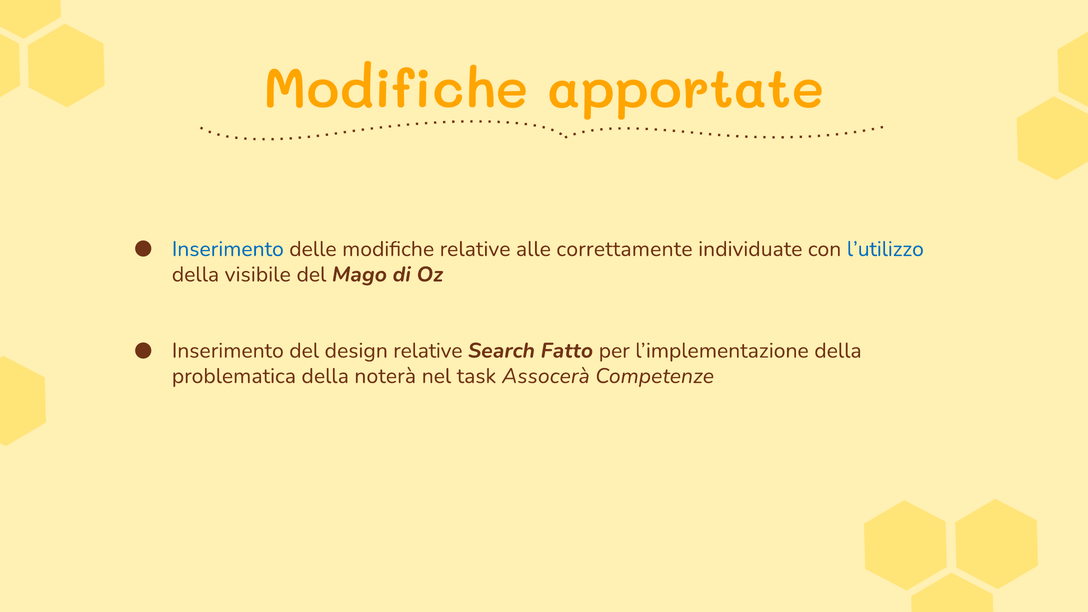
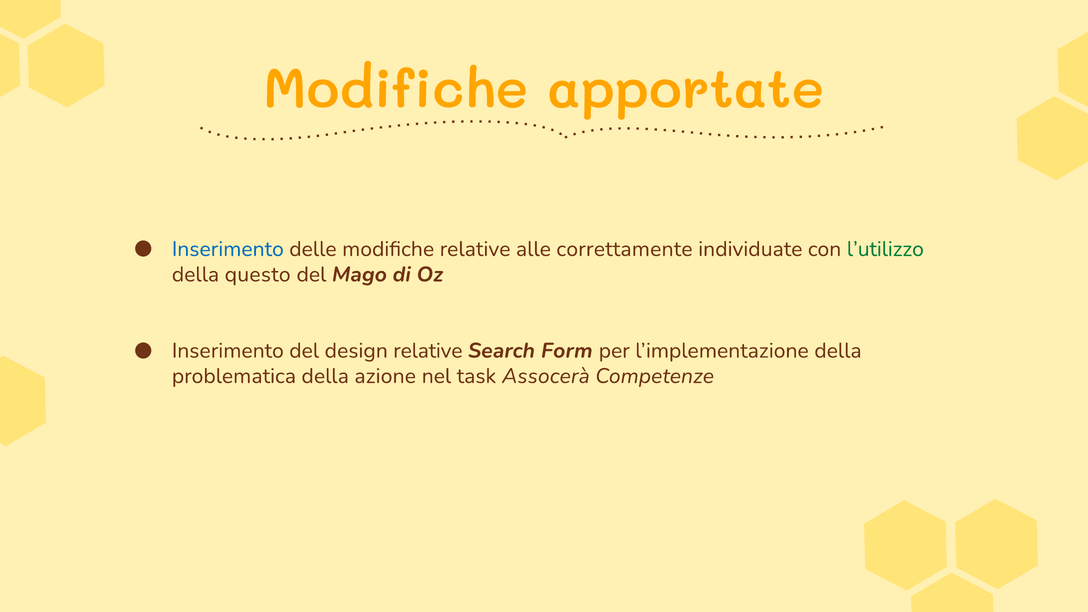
l’utilizzo colour: blue -> green (885, 249)
visibile: visibile -> questo (258, 274)
Fatto: Fatto -> Form (567, 351)
noterà: noterà -> azione (385, 376)
